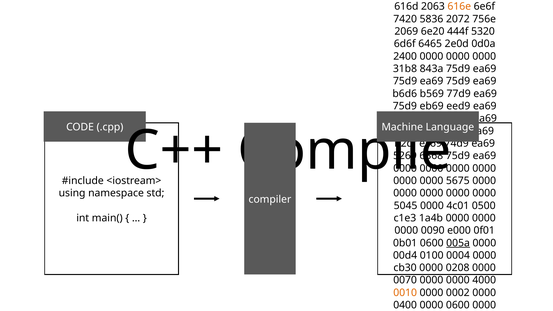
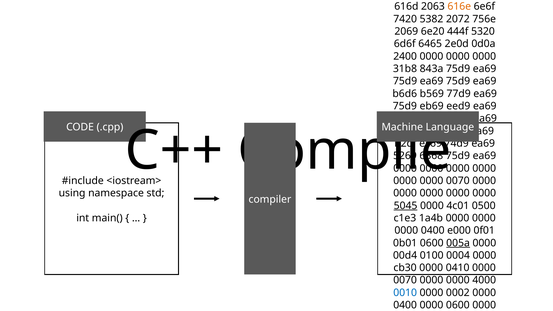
5836: 5836 -> 5382 (432, 19)
5675: 5675 -> 0070 (458, 181)
5045 underline: none -> present (406, 206)
0090: 0090 -> 0400 (433, 231)
0208: 0208 -> 0410 (458, 268)
0010 colour: orange -> blue (405, 293)
